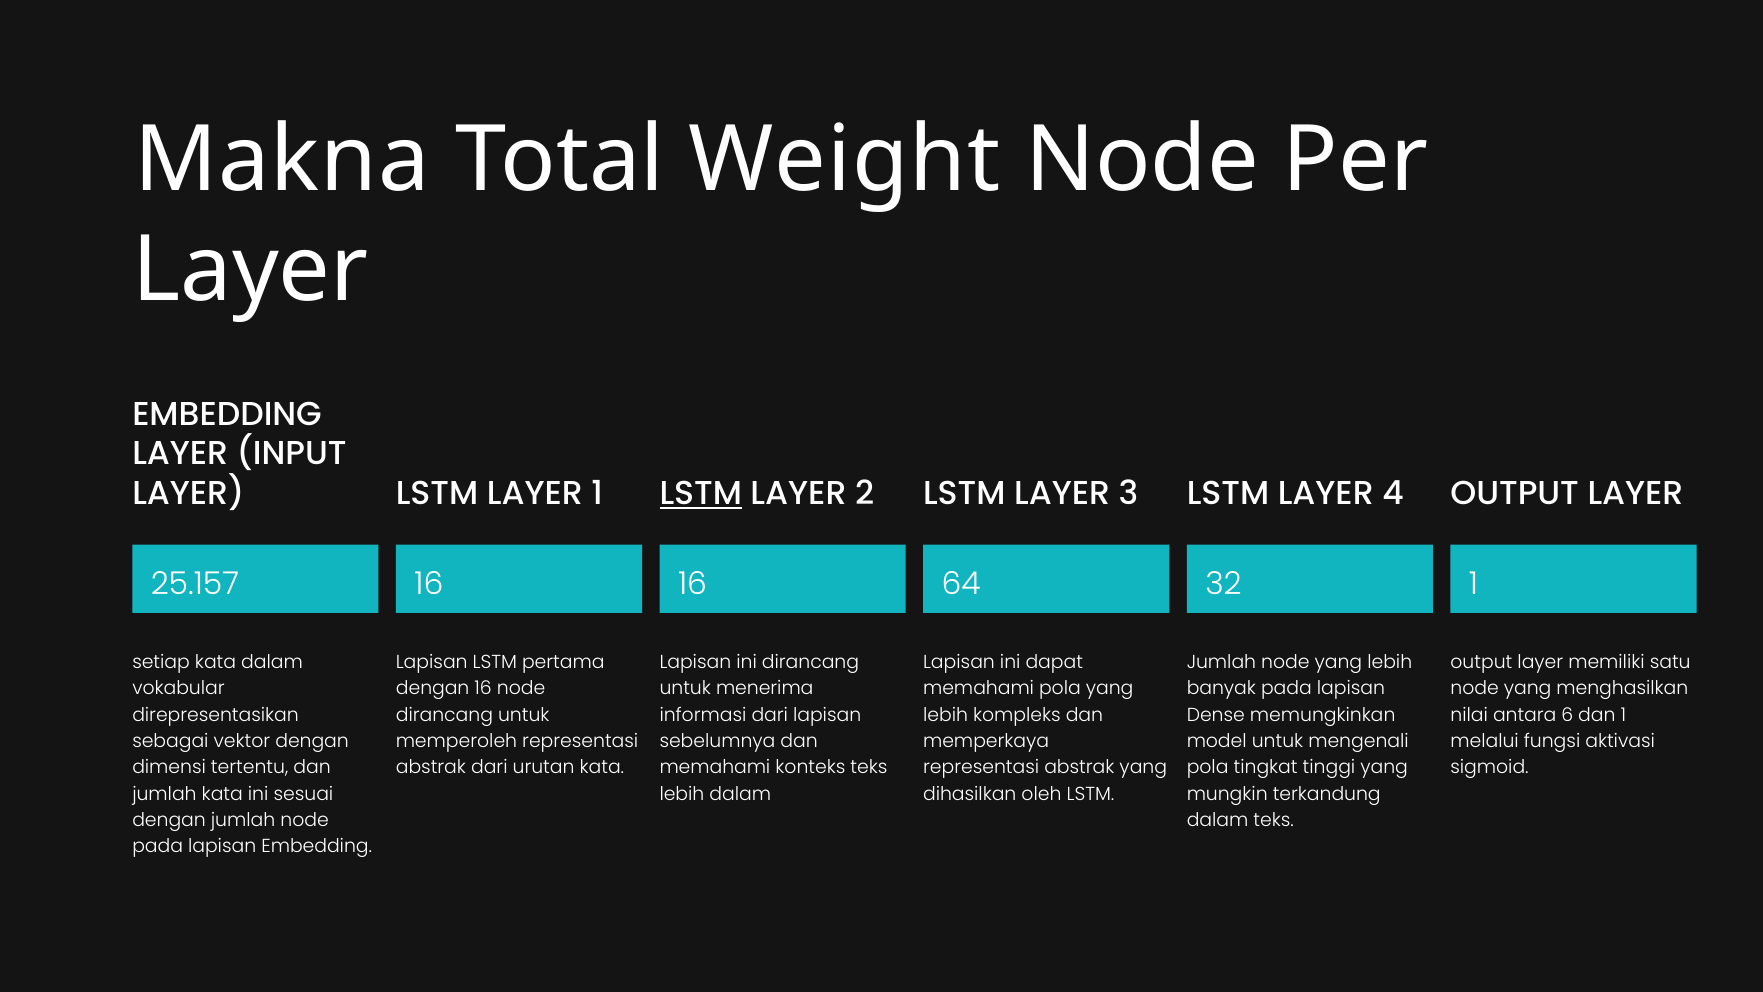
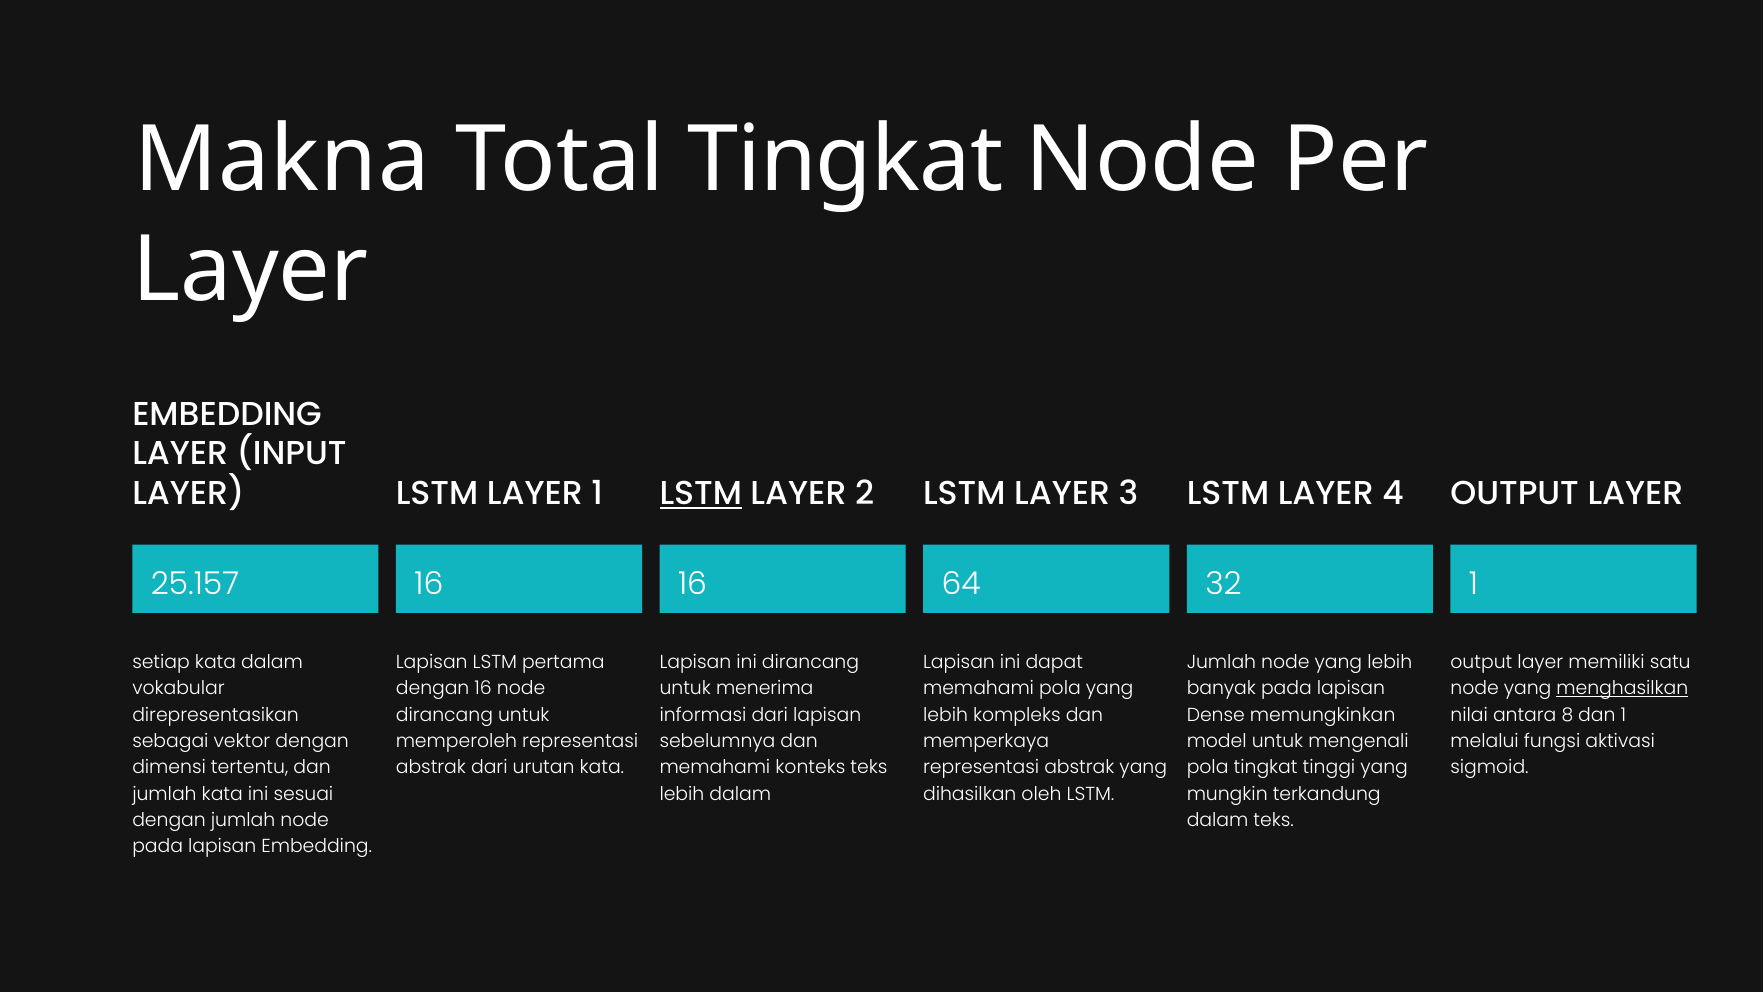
Total Weight: Weight -> Tingkat (845, 160)
menghasilkan underline: none -> present (1622, 688)
6: 6 -> 8 (1567, 715)
